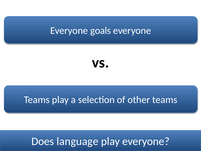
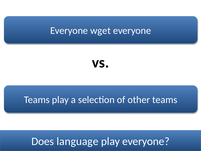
goals: goals -> wget (100, 31)
